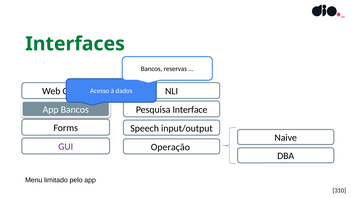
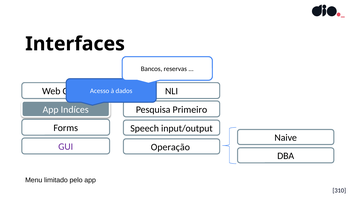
Interfaces colour: green -> black (75, 44)
App Bancos: Bancos -> Indíces (75, 109)
Interface: Interface -> Primeiro (190, 109)
